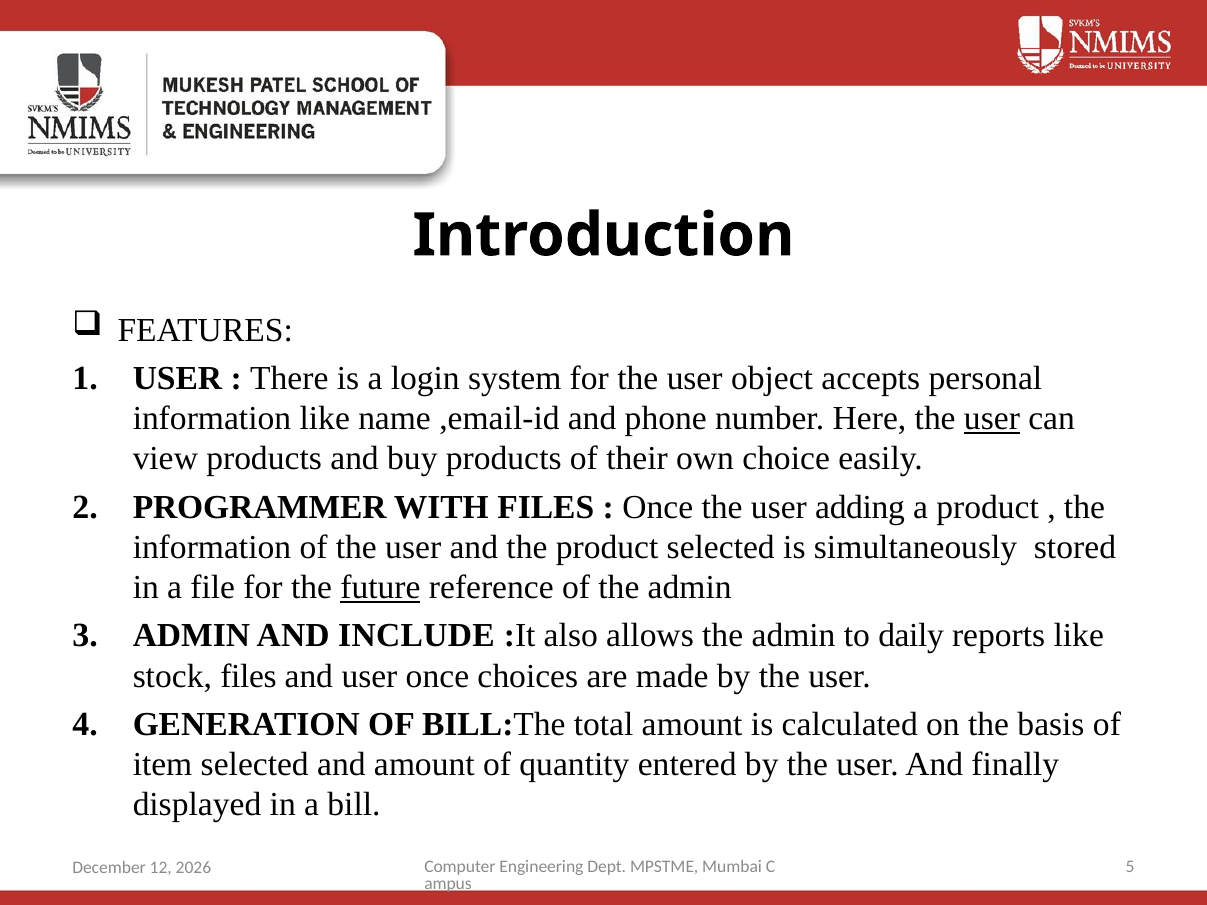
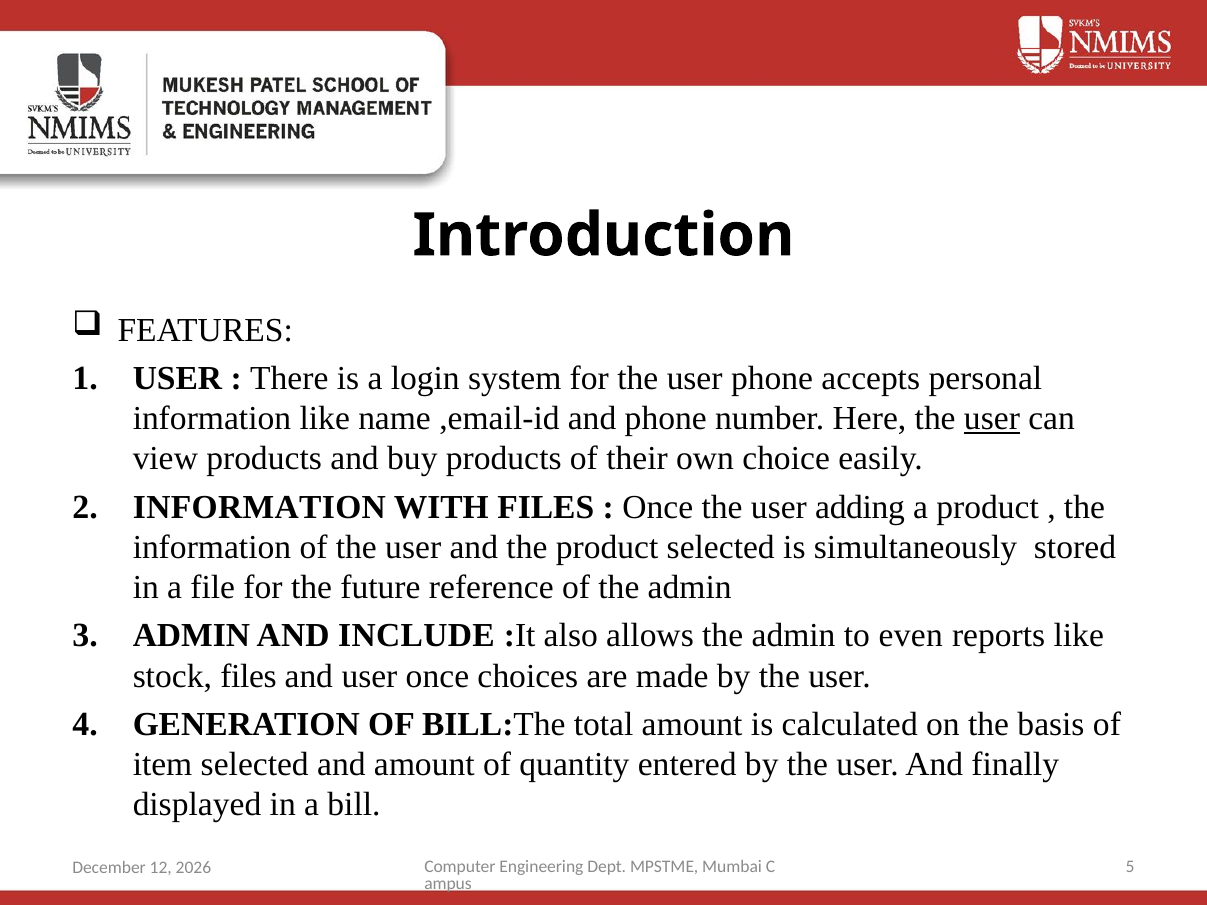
user object: object -> phone (772, 379)
2 PROGRAMMER: PROGRAMMER -> INFORMATION (259, 507)
future underline: present -> none (380, 588)
daily: daily -> even (911, 636)
